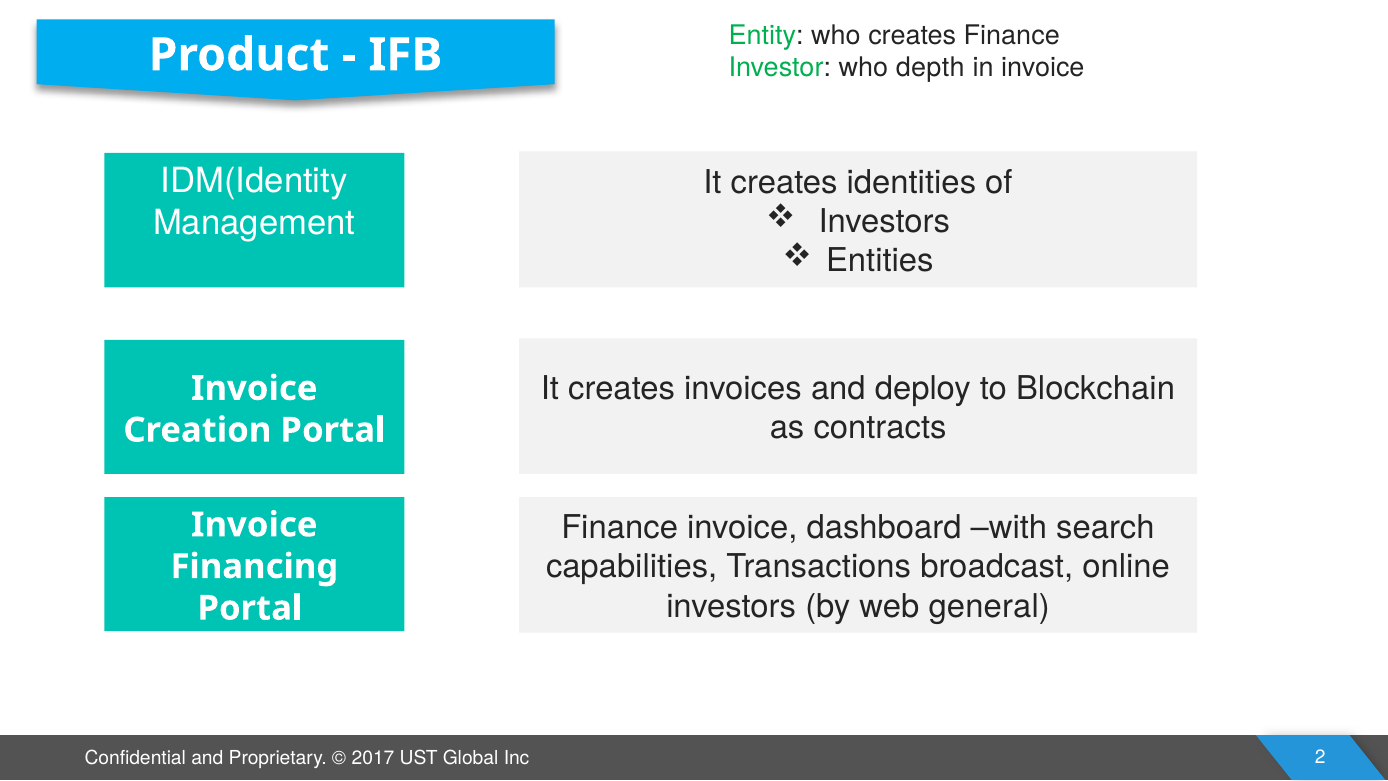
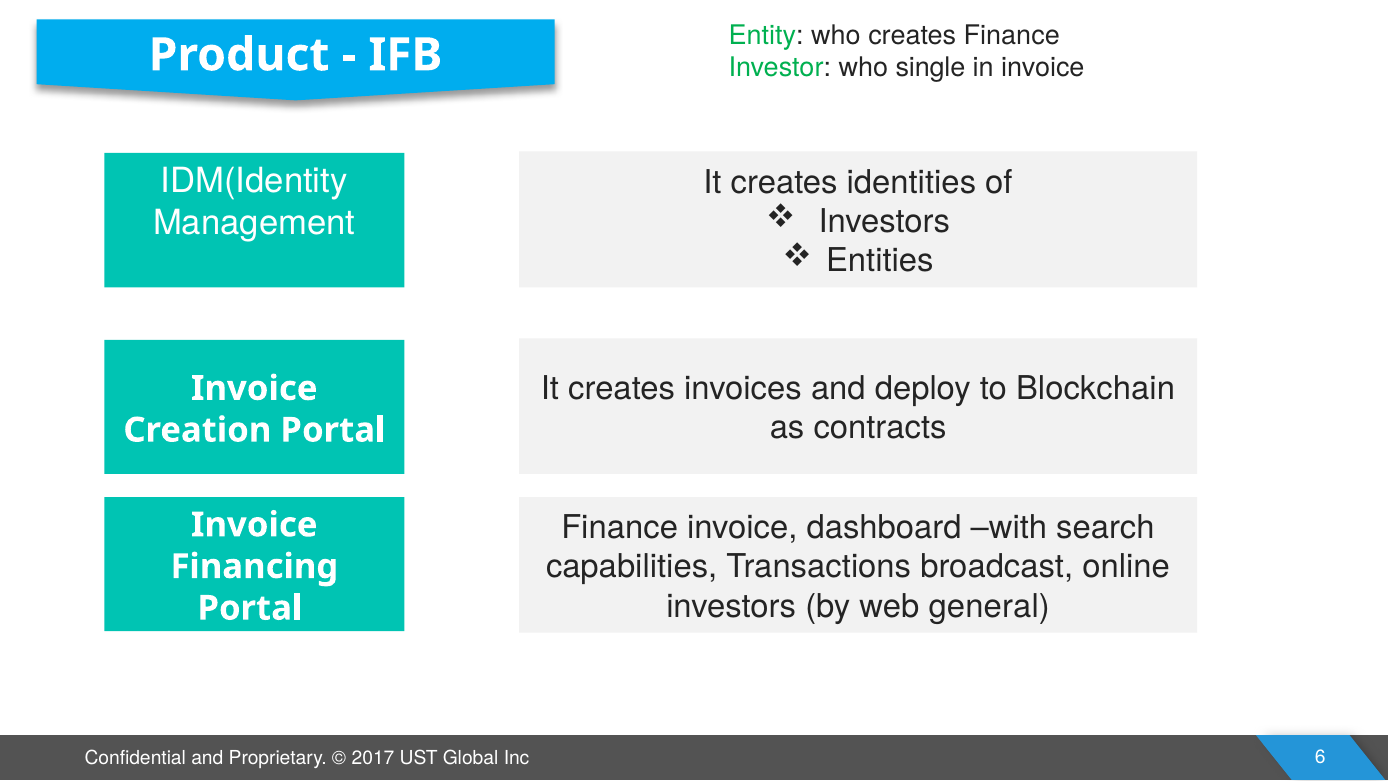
depth: depth -> single (930, 68)
2: 2 -> 6 (1320, 757)
